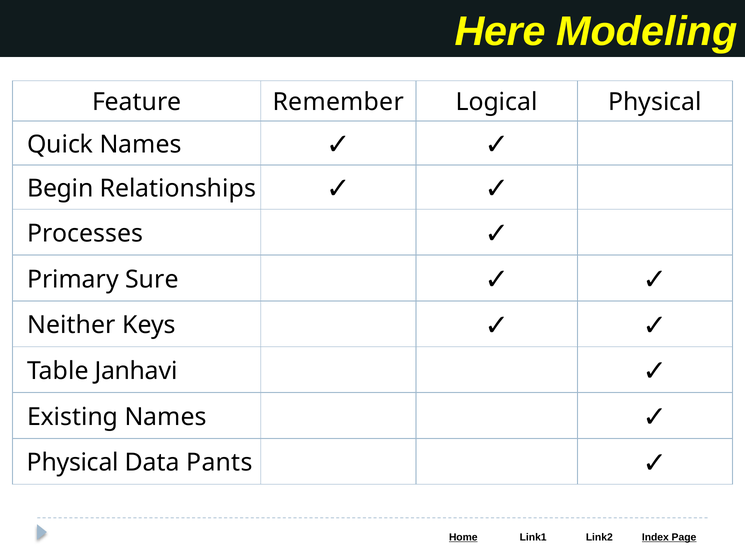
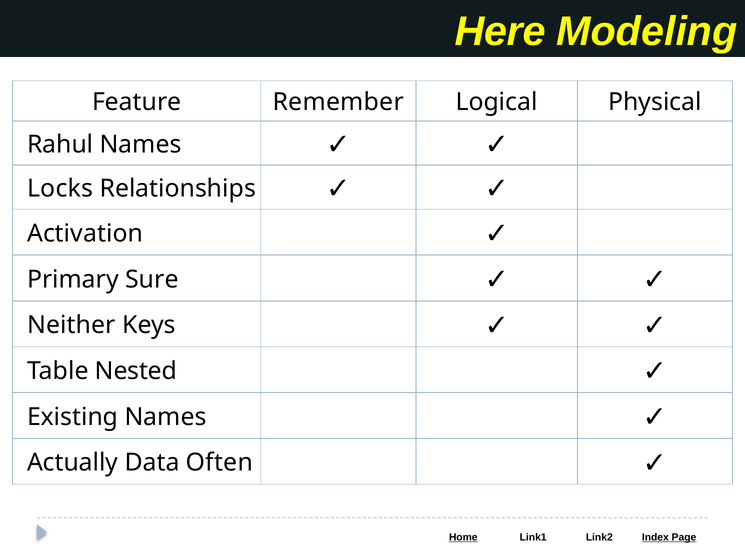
Quick: Quick -> Rahul (60, 144)
Begin: Begin -> Locks (60, 189)
Processes: Processes -> Activation (85, 234)
Janhavi: Janhavi -> Nested (136, 371)
Physical: Physical -> Actually (73, 463)
Pants: Pants -> Often (219, 463)
